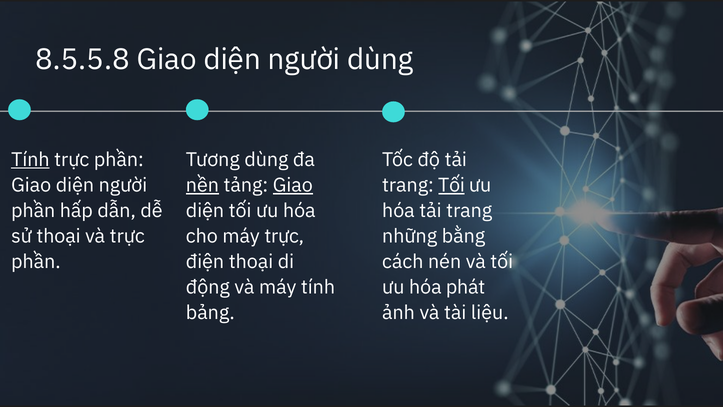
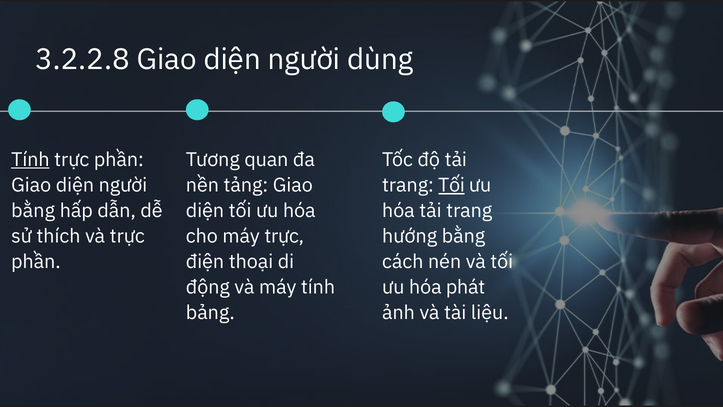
8.5.5.8: 8.5.5.8 -> 3.2.2.8 (82, 60)
Tương dùng: dùng -> quan (266, 160)
nền underline: present -> none (202, 185)
Giao underline: present -> none (293, 185)
phần: phần -> bằng (33, 211)
sử thoại: thoại -> thích (58, 236)
những: những -> hướng (410, 236)
